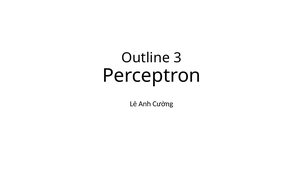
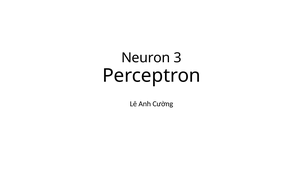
Outline: Outline -> Neuron (146, 58)
